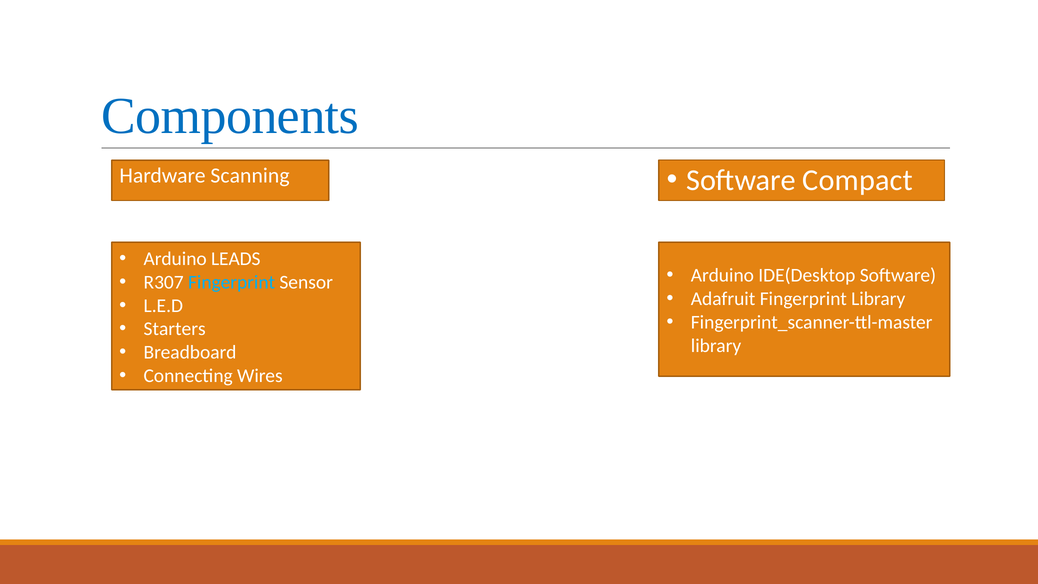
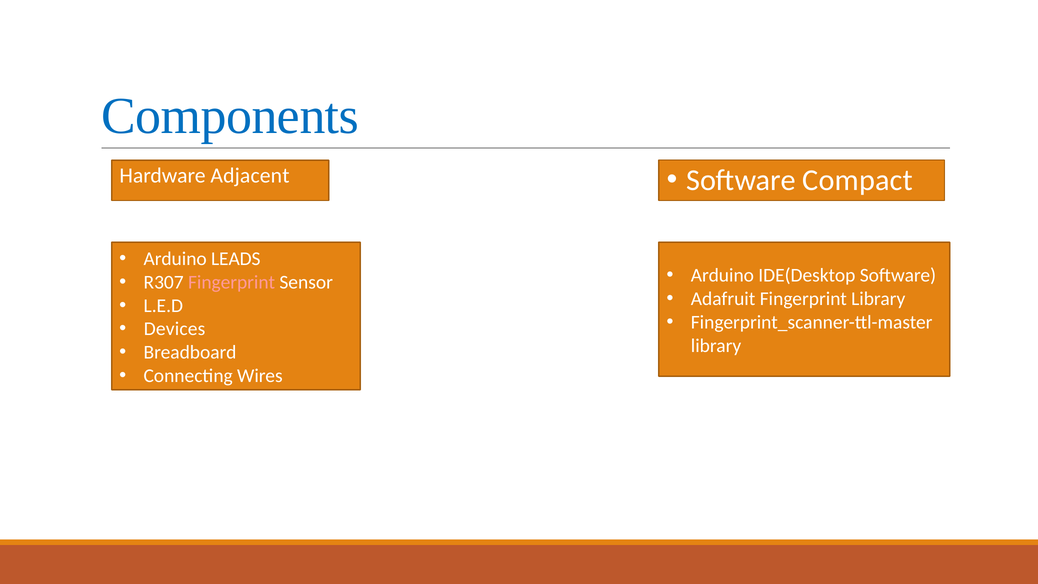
Scanning: Scanning -> Adjacent (250, 176)
Fingerprint colour: light blue -> pink (232, 282)
Starters: Starters -> Devices (175, 329)
